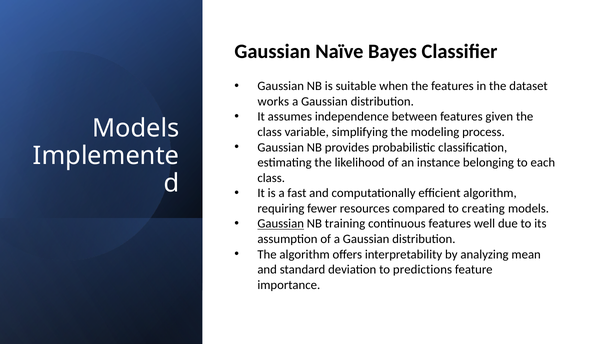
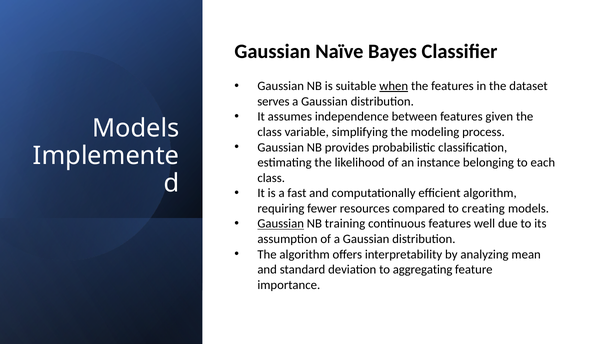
when underline: none -> present (394, 86)
works: works -> serves (273, 101)
predictions: predictions -> aggregating (423, 269)
